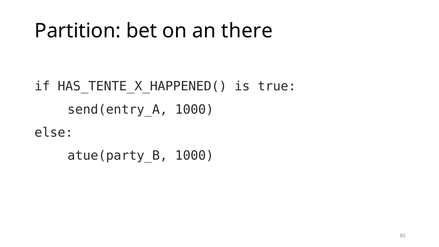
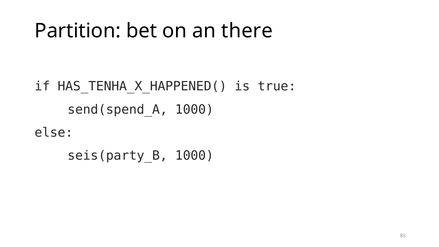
HAS_TENTE_X_HAPPENED(: HAS_TENTE_X_HAPPENED( -> HAS_TENHA_X_HAPPENED( (142, 86)
send(entry_A: send(entry_A -> send(spend_A (118, 109)
atue(party_B: atue(party_B -> seis(party_B (118, 156)
